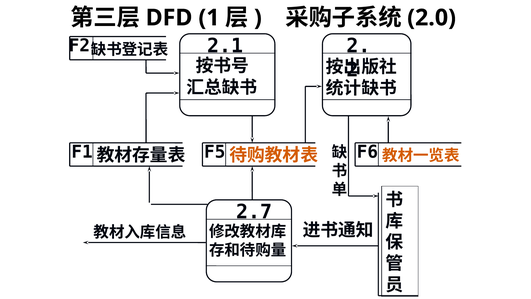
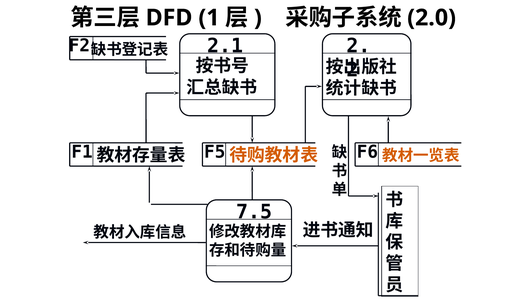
2.7: 2.7 -> 7.5 (254, 212)
